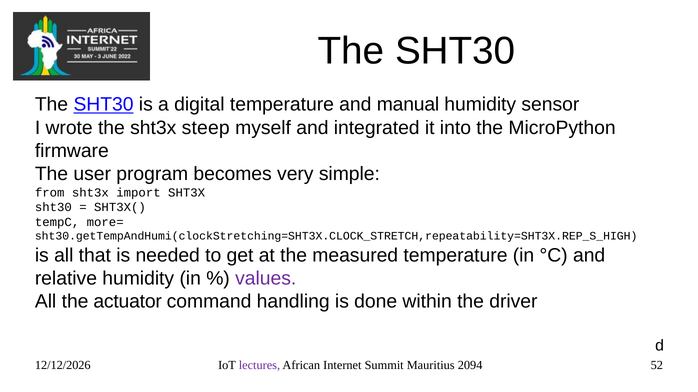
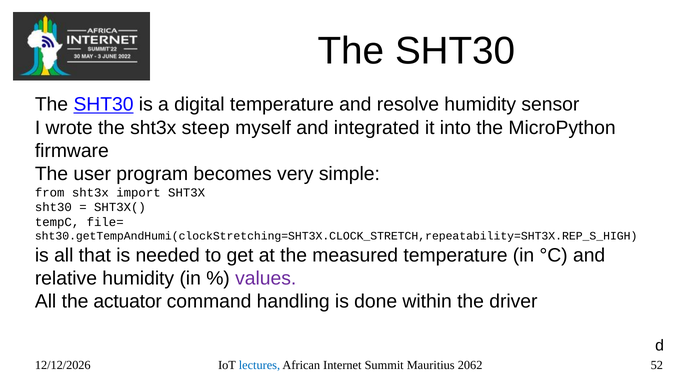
manual: manual -> resolve (408, 105)
more=: more= -> file= (105, 222)
lectures colour: purple -> blue (259, 366)
2094: 2094 -> 2062 (470, 366)
